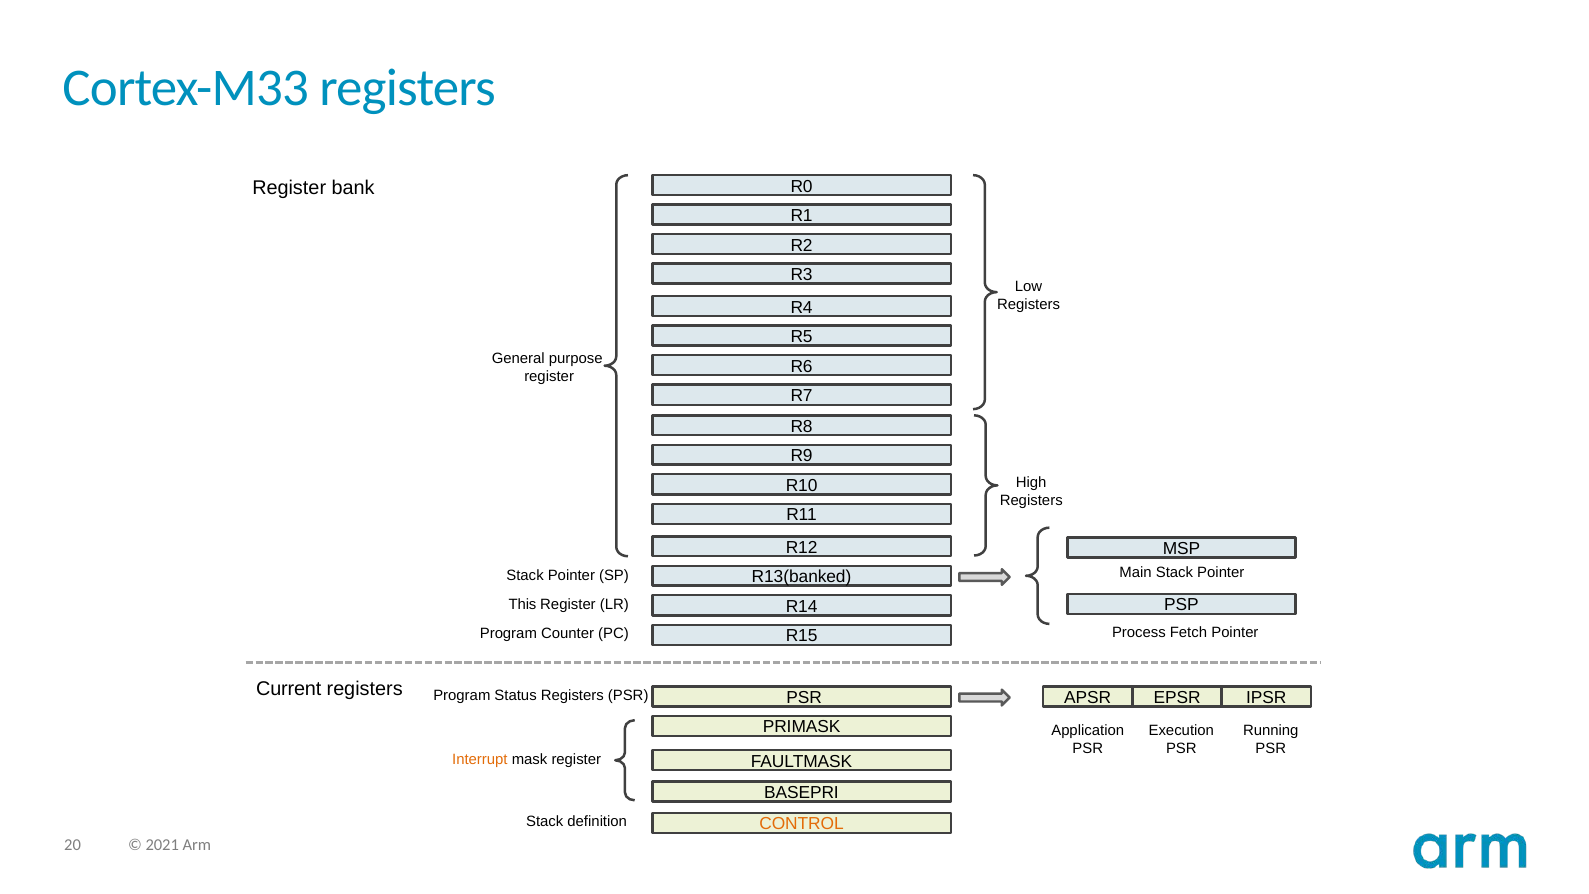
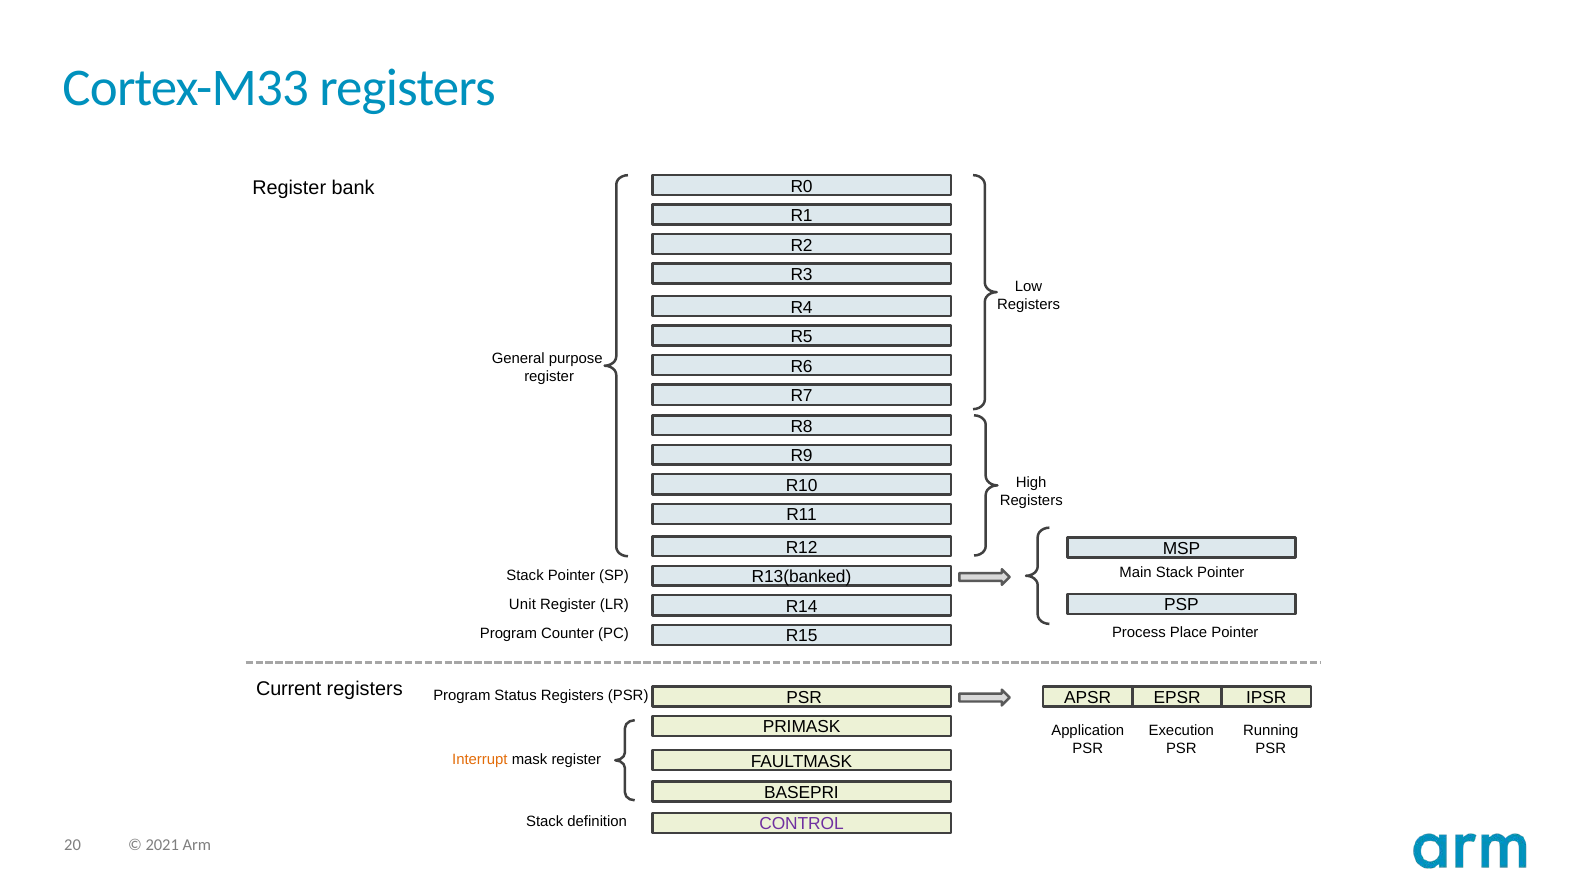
This: This -> Unit (522, 604)
Fetch: Fetch -> Place (1188, 632)
CONTROL colour: orange -> purple (802, 824)
